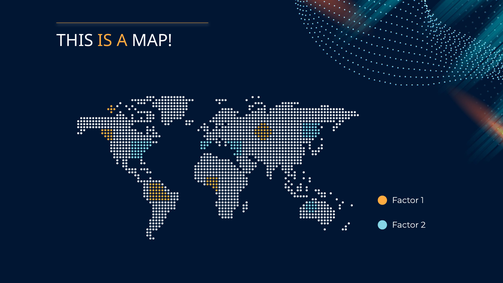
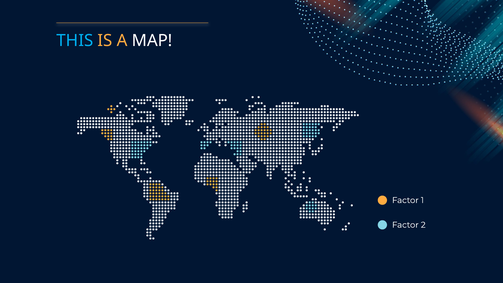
THIS colour: white -> light blue (75, 41)
